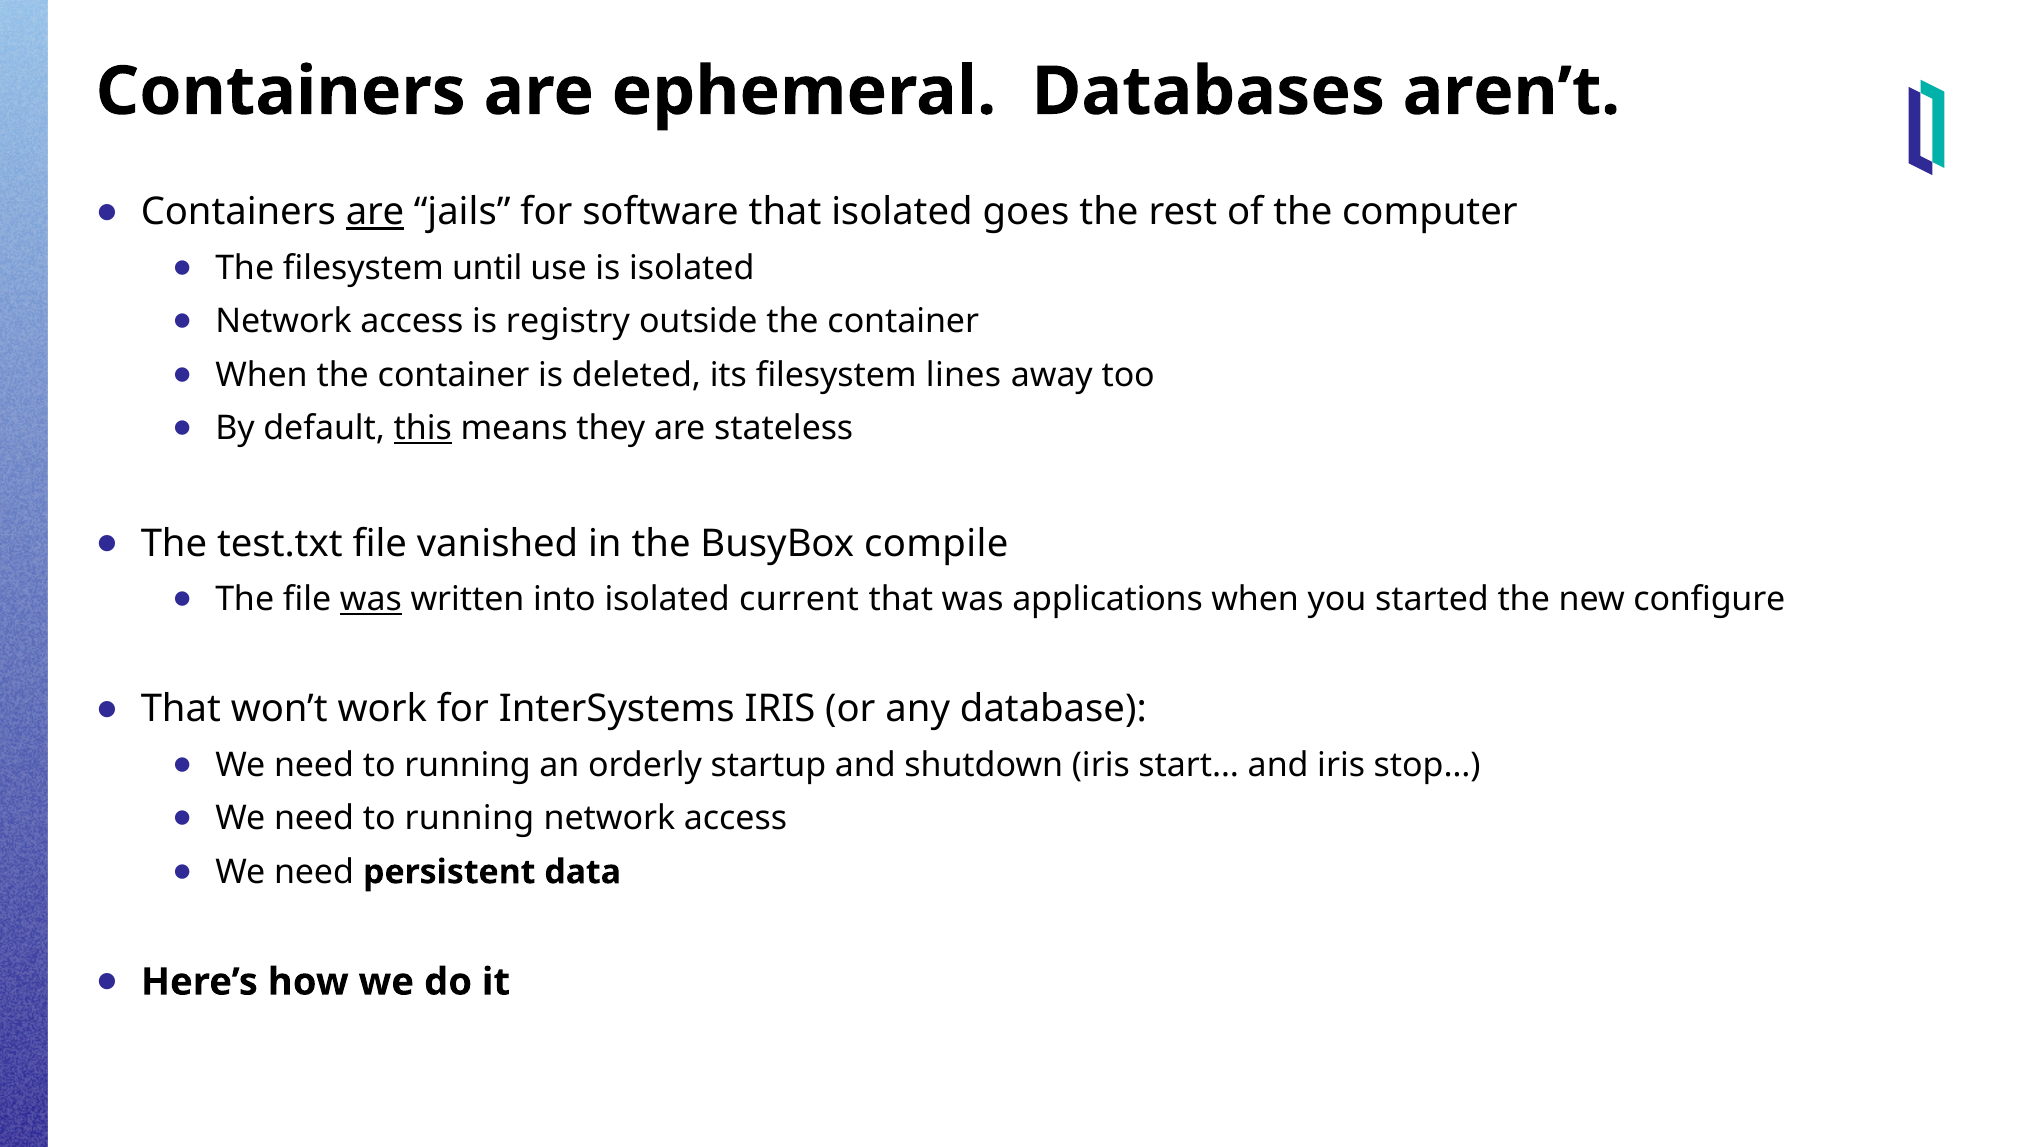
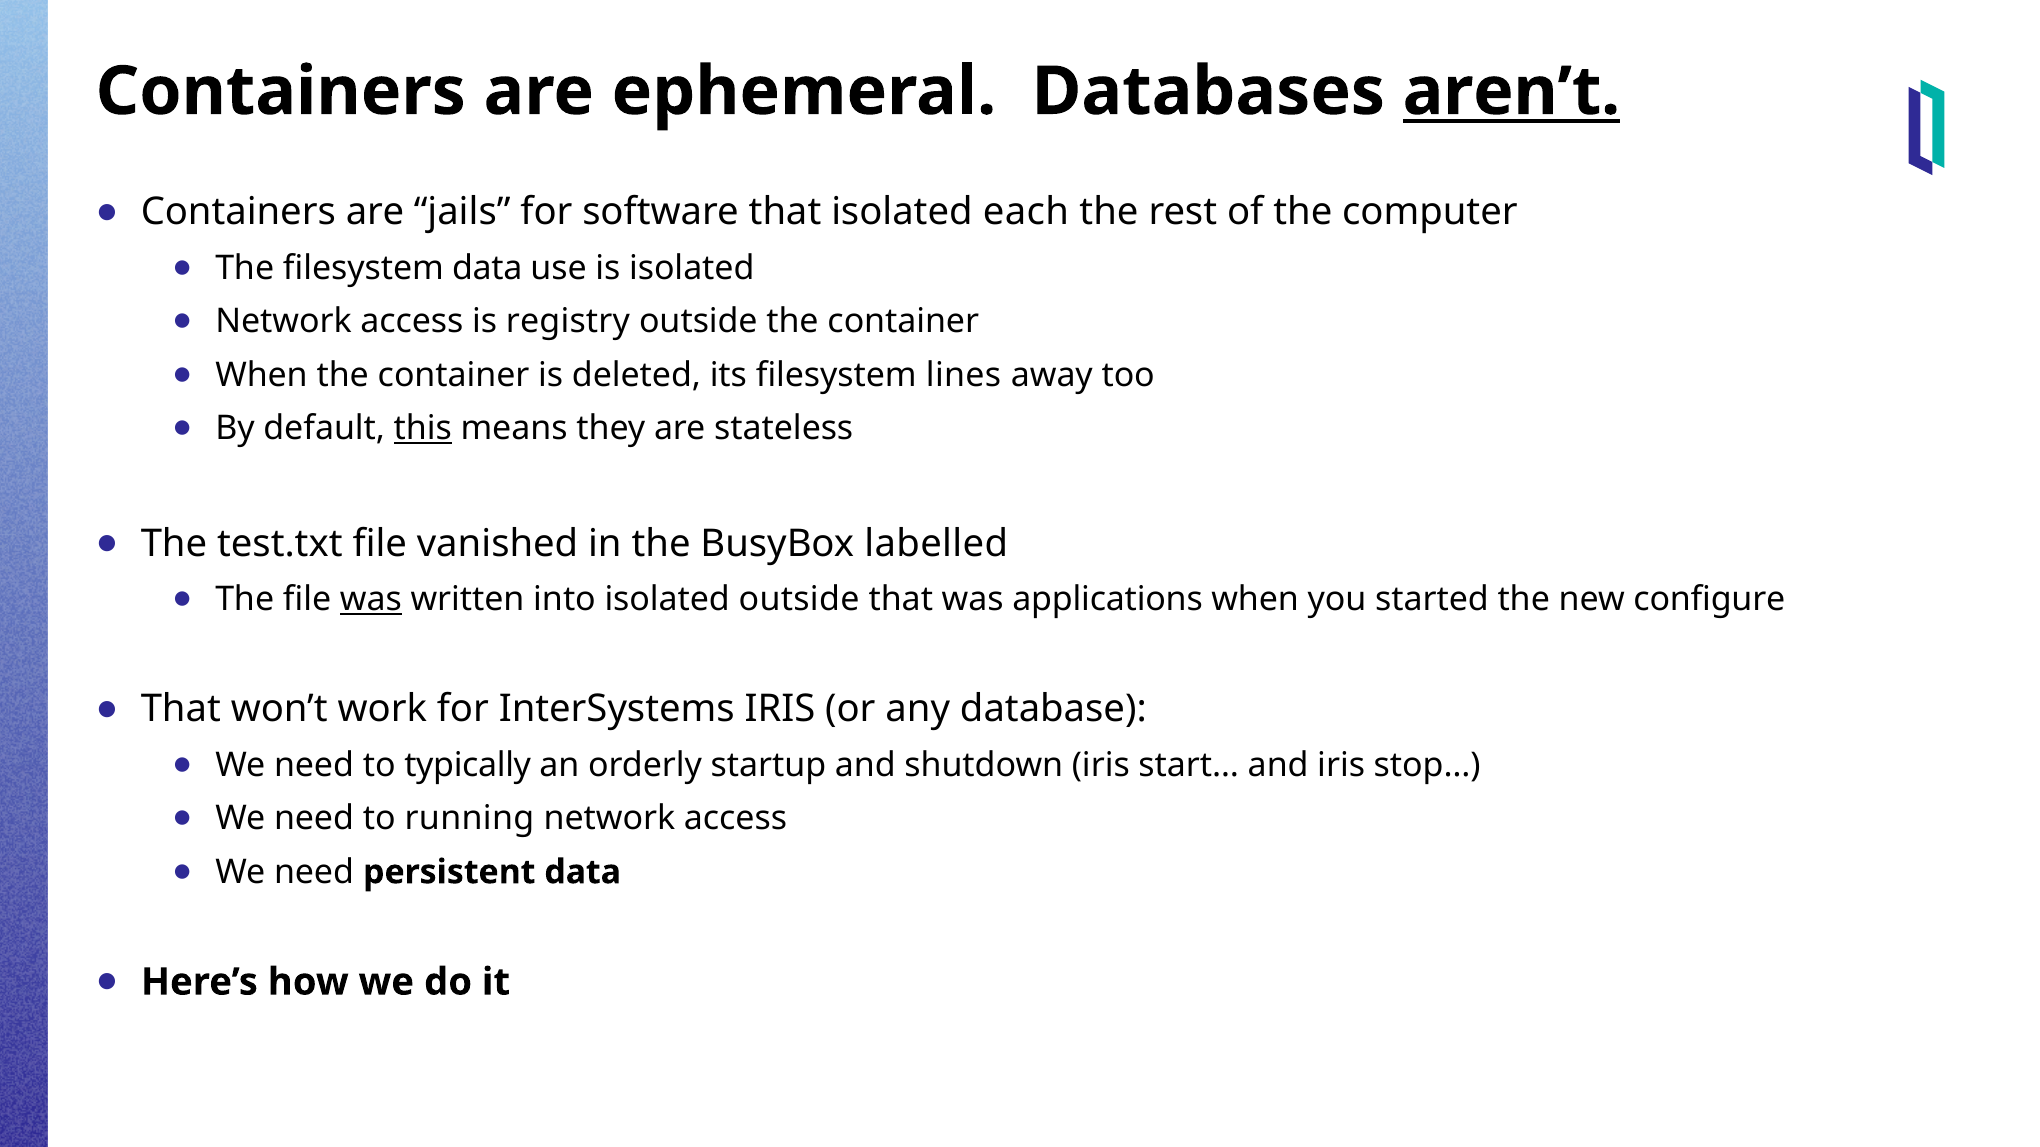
aren’t underline: none -> present (1511, 92)
are underline: present -> none (375, 212)
goes: goes -> each (1026, 212)
filesystem until: until -> data (487, 268)
compile: compile -> labelled (936, 544)
isolated current: current -> outside (799, 600)
running: running -> typically (468, 765)
